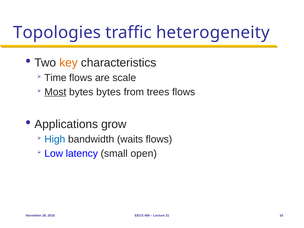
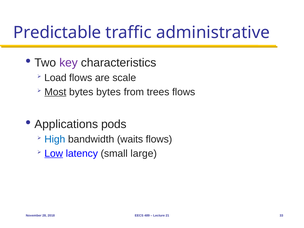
Topologies: Topologies -> Predictable (57, 33)
heterogeneity: heterogeneity -> administrative (213, 33)
key colour: orange -> purple (69, 63)
Time: Time -> Load (55, 78)
grow: grow -> pods (114, 124)
Low underline: none -> present (54, 153)
open: open -> large (144, 153)
